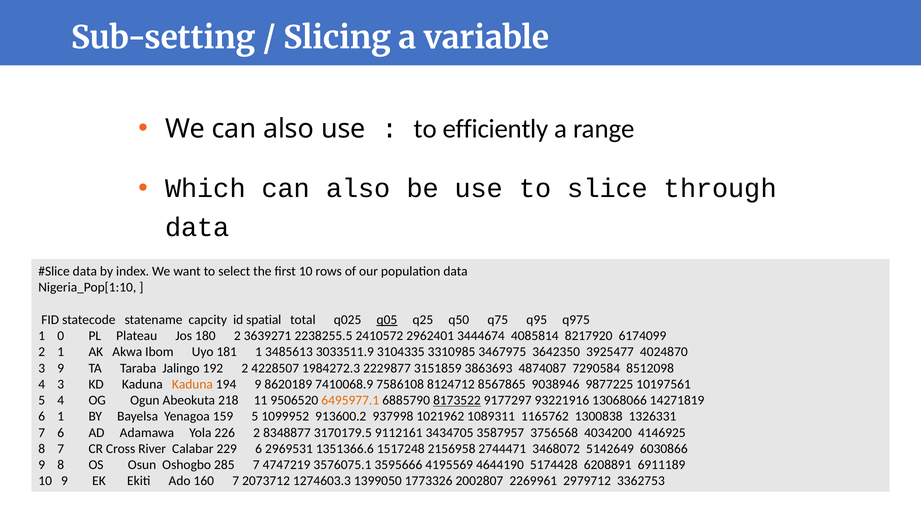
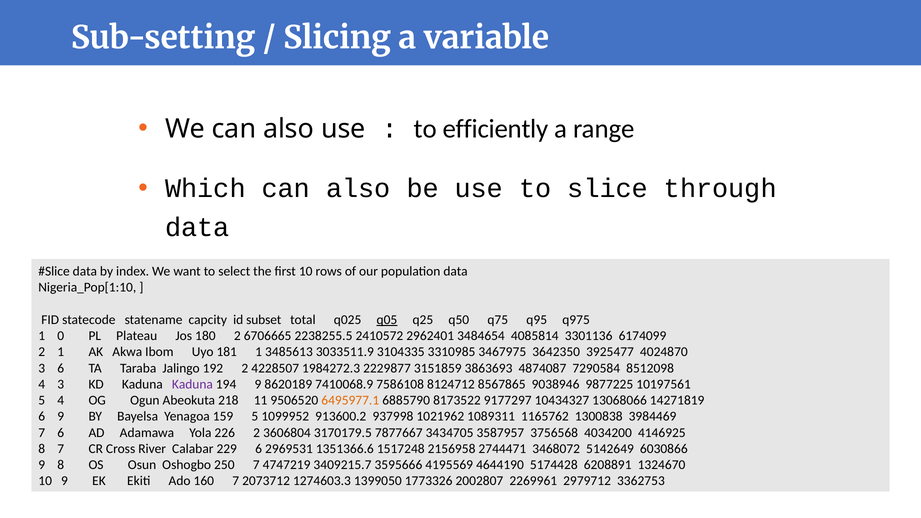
spatial: spatial -> subset (264, 320)
3639271: 3639271 -> 6706665 (268, 336)
3444674: 3444674 -> 3484654 (481, 336)
8217920: 8217920 -> 3301136 (589, 336)
3 9: 9 -> 6 (61, 368)
Kaduna colour: orange -> purple (192, 384)
8173522 underline: present -> none (457, 400)
93221916: 93221916 -> 10434327 (562, 400)
6 1: 1 -> 9 (61, 417)
1326331: 1326331 -> 3984469 (653, 417)
8348877: 8348877 -> 3606804 (287, 433)
9112161: 9112161 -> 7877667 (399, 433)
285: 285 -> 250 (224, 465)
3576075.1: 3576075.1 -> 3409215.7 (342, 465)
6911189: 6911189 -> 1324670 (662, 465)
